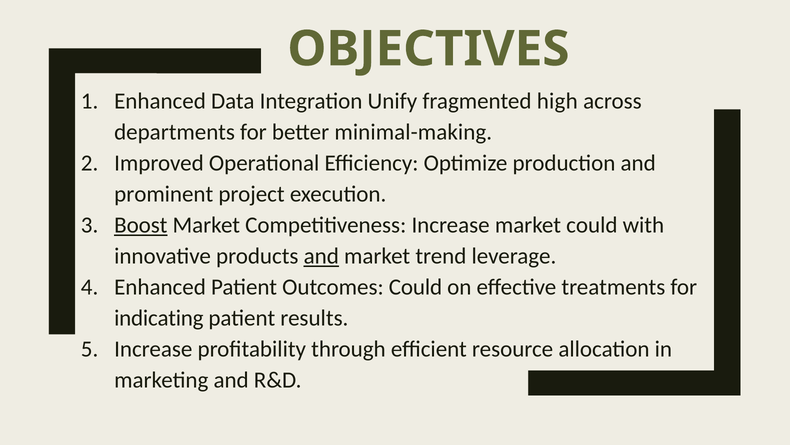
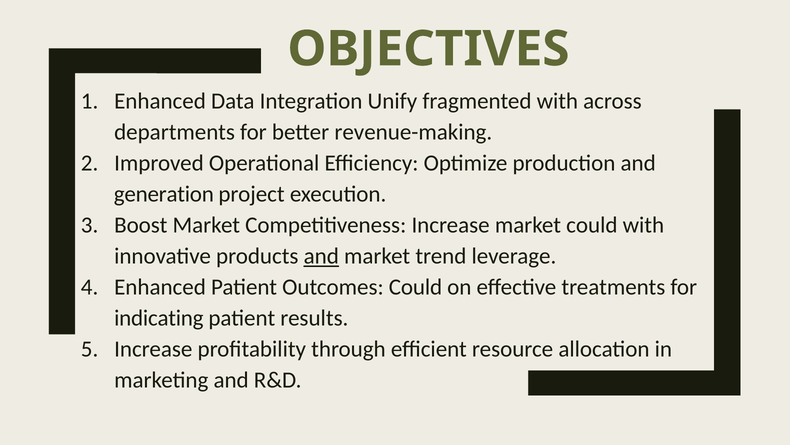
fragmented high: high -> with (557, 101)
minimal-making: minimal-making -> revenue-making (413, 132)
prominent: prominent -> generation (164, 194)
Boost underline: present -> none (141, 225)
